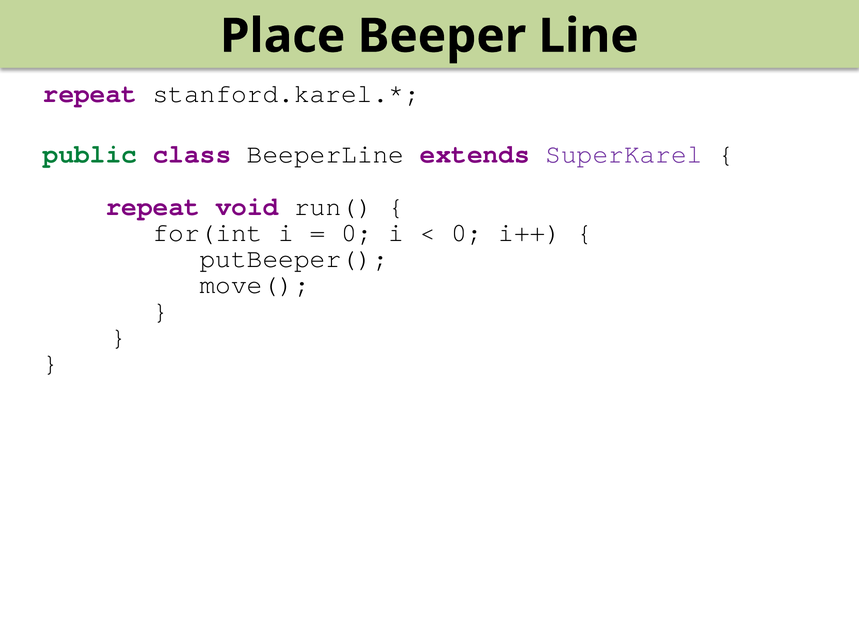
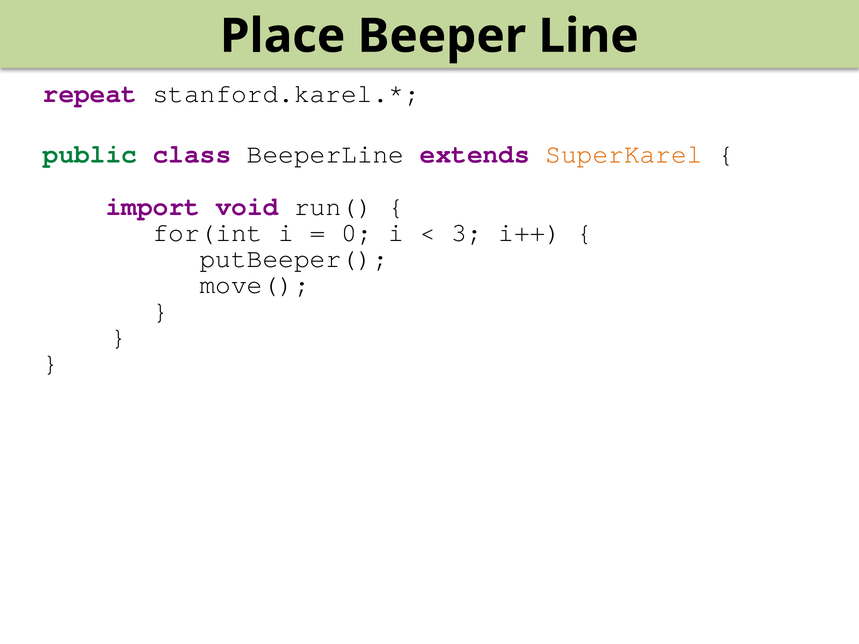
SuperKarel colour: purple -> orange (624, 154)
repeat: repeat -> import (153, 206)
0: 0 -> 3 (467, 233)
